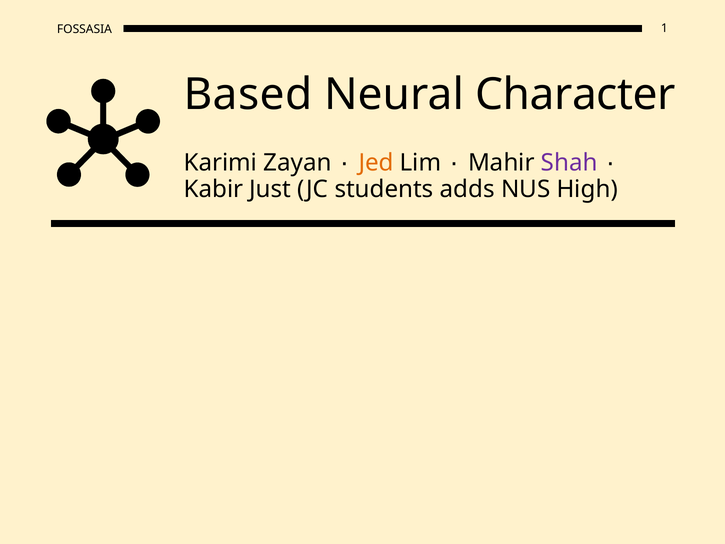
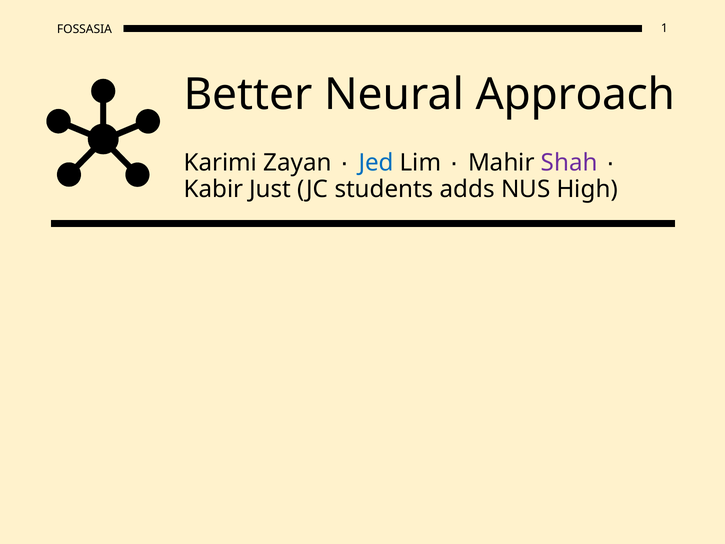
Based: Based -> Better (248, 94)
Character: Character -> Approach (575, 94)
Jed colour: orange -> blue (376, 163)
